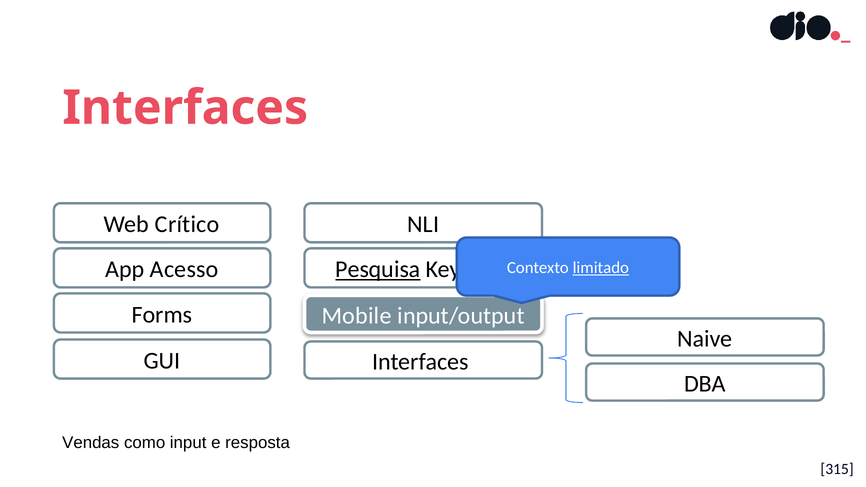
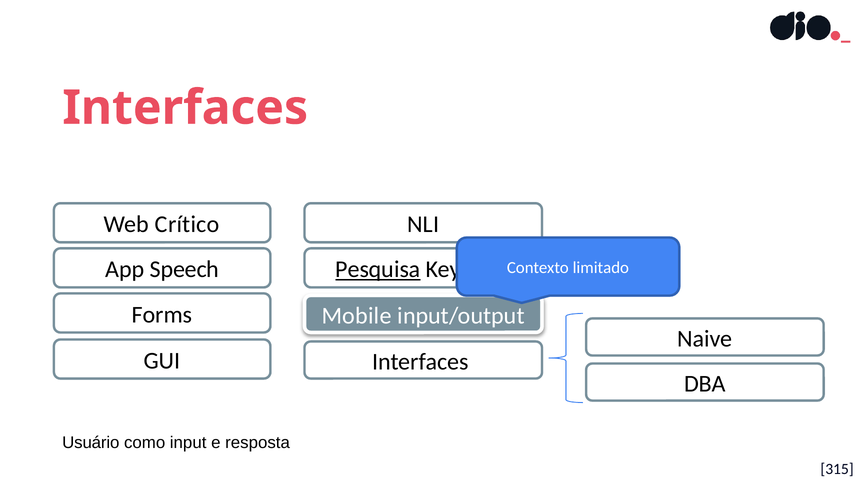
Acesso: Acesso -> Speech (184, 270)
limitado underline: present -> none (601, 268)
Vendas: Vendas -> Usuário (91, 443)
